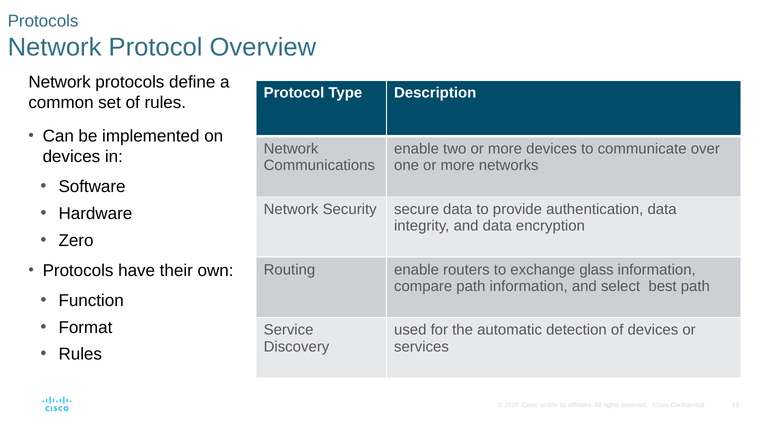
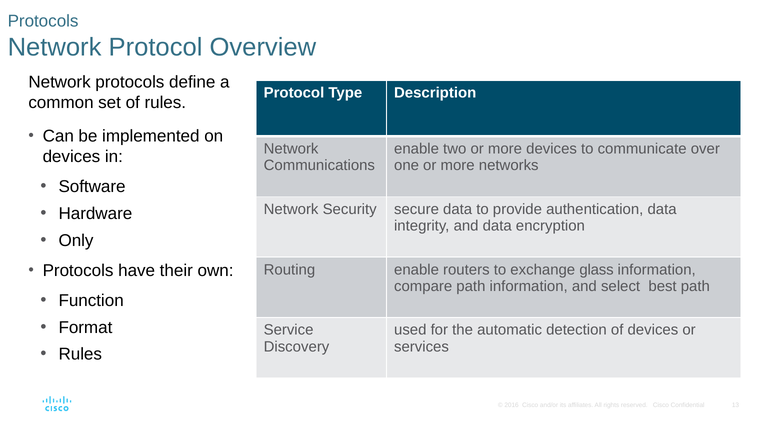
Zero: Zero -> Only (76, 240)
